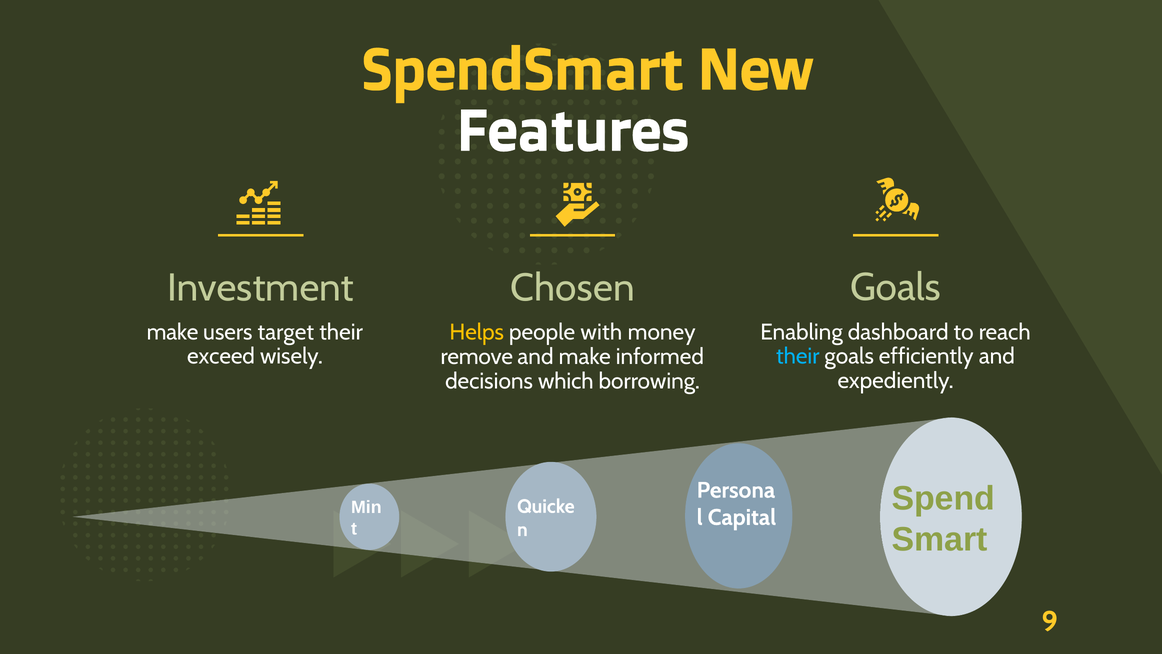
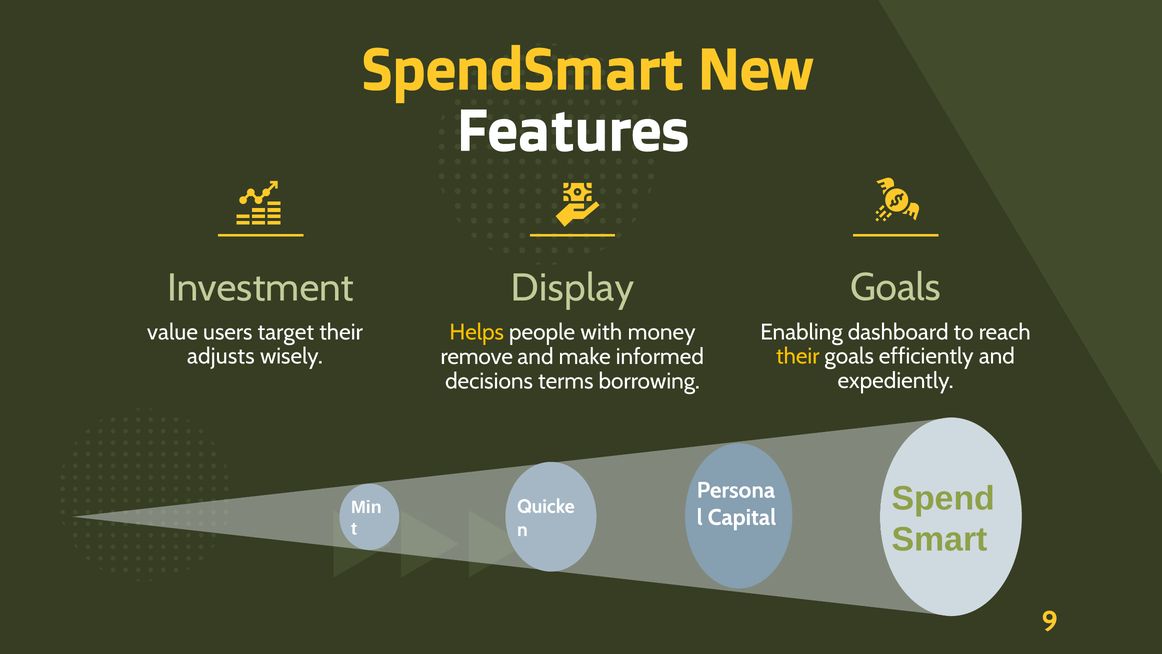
Chosen: Chosen -> Display (572, 288)
make: make -> value (172, 332)
exceed: exceed -> adjusts (221, 356)
their colour: light blue -> yellow (798, 356)
which: which -> terms (566, 381)
